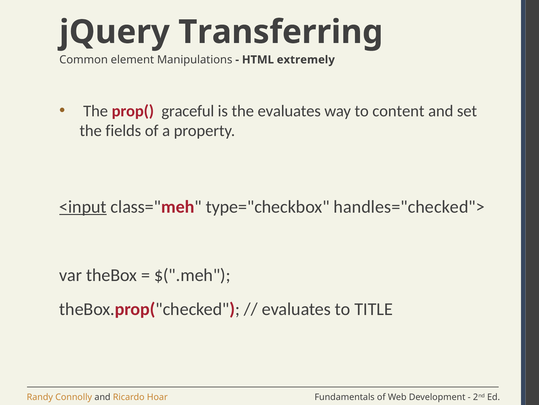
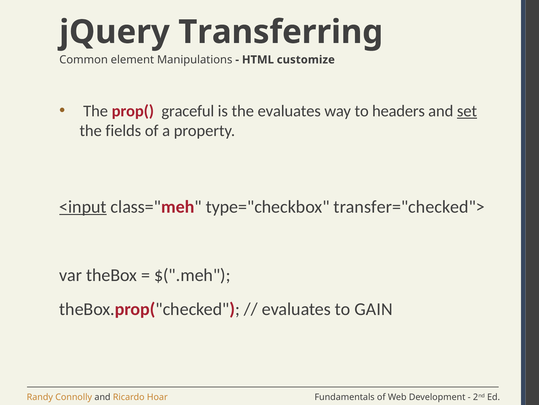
extremely: extremely -> customize (306, 60)
content: content -> headers (398, 111)
set underline: none -> present (467, 111)
handles="checked">: handles="checked"> -> transfer="checked"> (409, 206)
TITLE: TITLE -> GAIN (374, 309)
